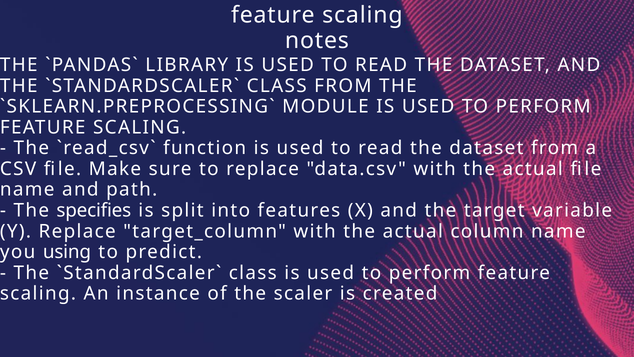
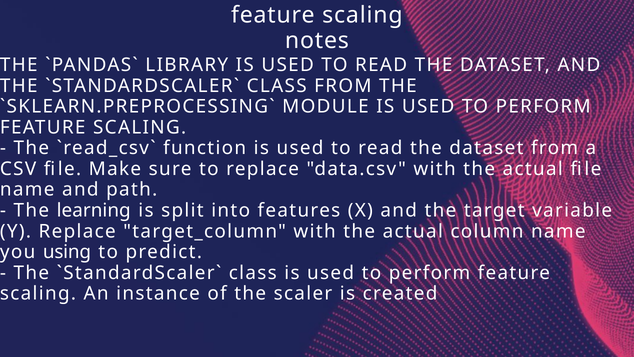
specifies: specifies -> learning (94, 210)
